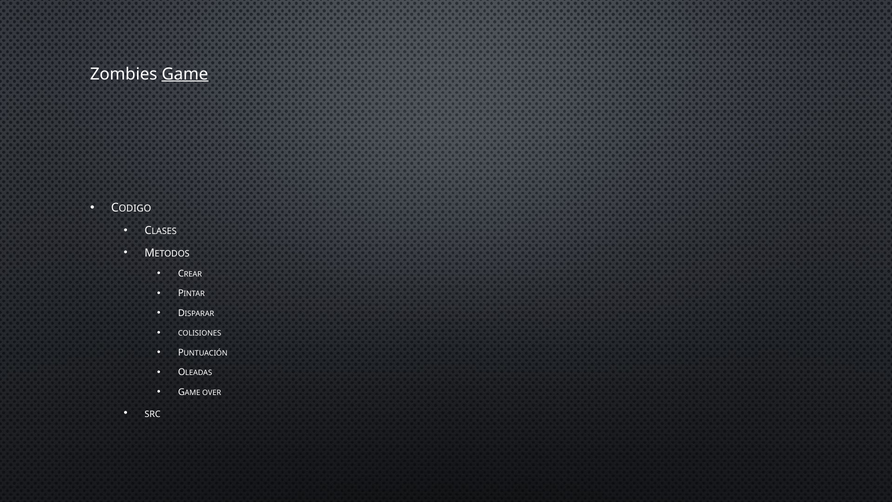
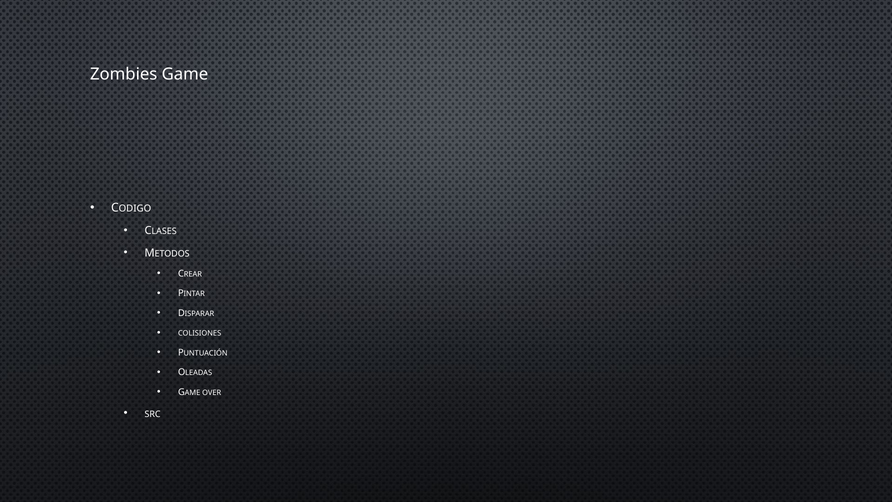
Game underline: present -> none (185, 74)
